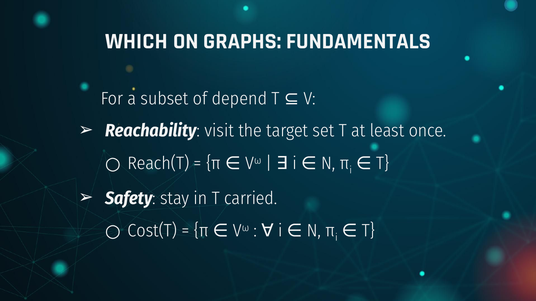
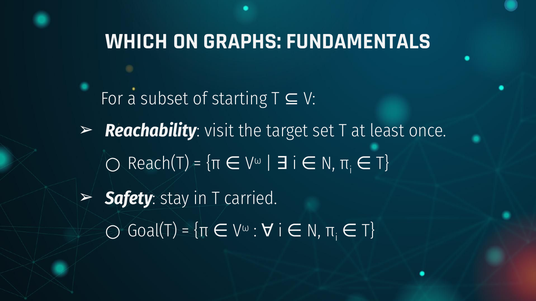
depend: depend -> starting (239, 99)
Cost(T: Cost(T -> Goal(T (152, 231)
